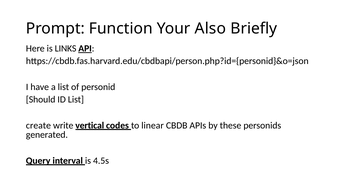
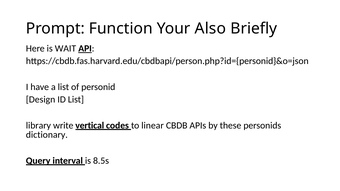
LINKS: LINKS -> WAIT (65, 49)
Should: Should -> Design (41, 100)
create: create -> library (38, 126)
generated: generated -> dictionary (47, 135)
4.5s: 4.5s -> 8.5s (101, 161)
